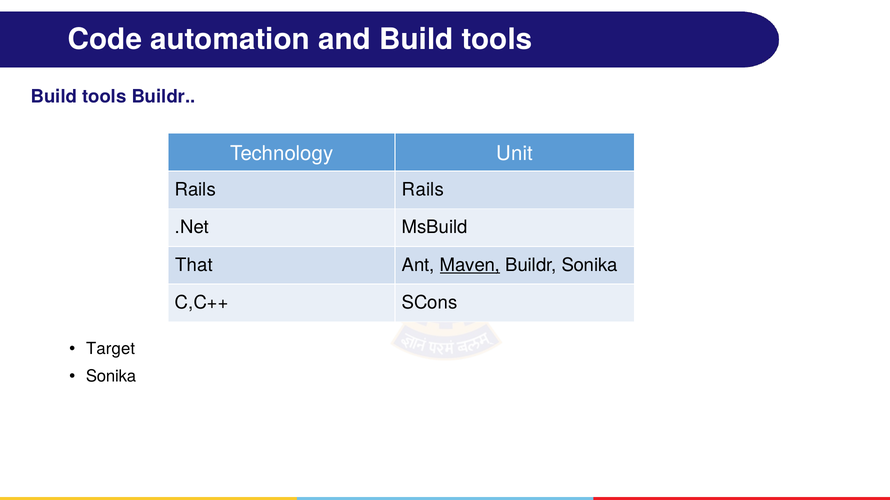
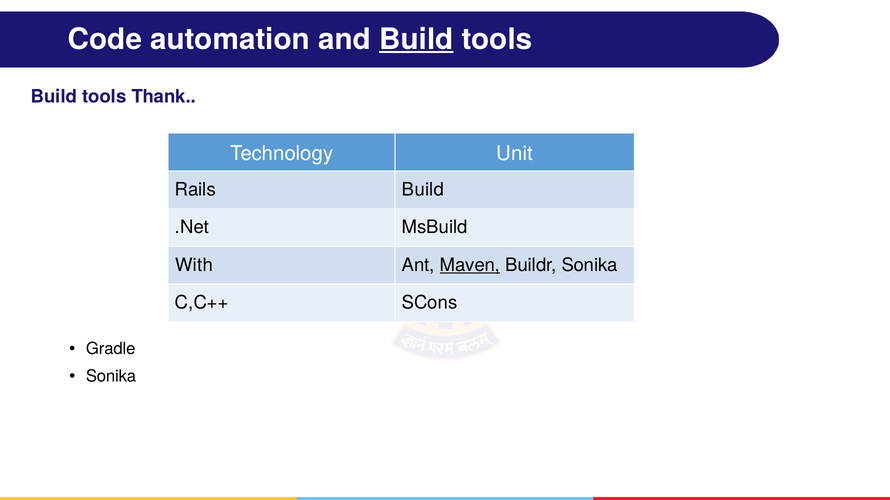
Build underline: none -> present (416, 39)
tools Buildr: Buildr -> Thank (164, 97)
Rails Rails: Rails -> Build (423, 190)
That: That -> With (194, 265)
Target: Target -> Gradle (111, 349)
